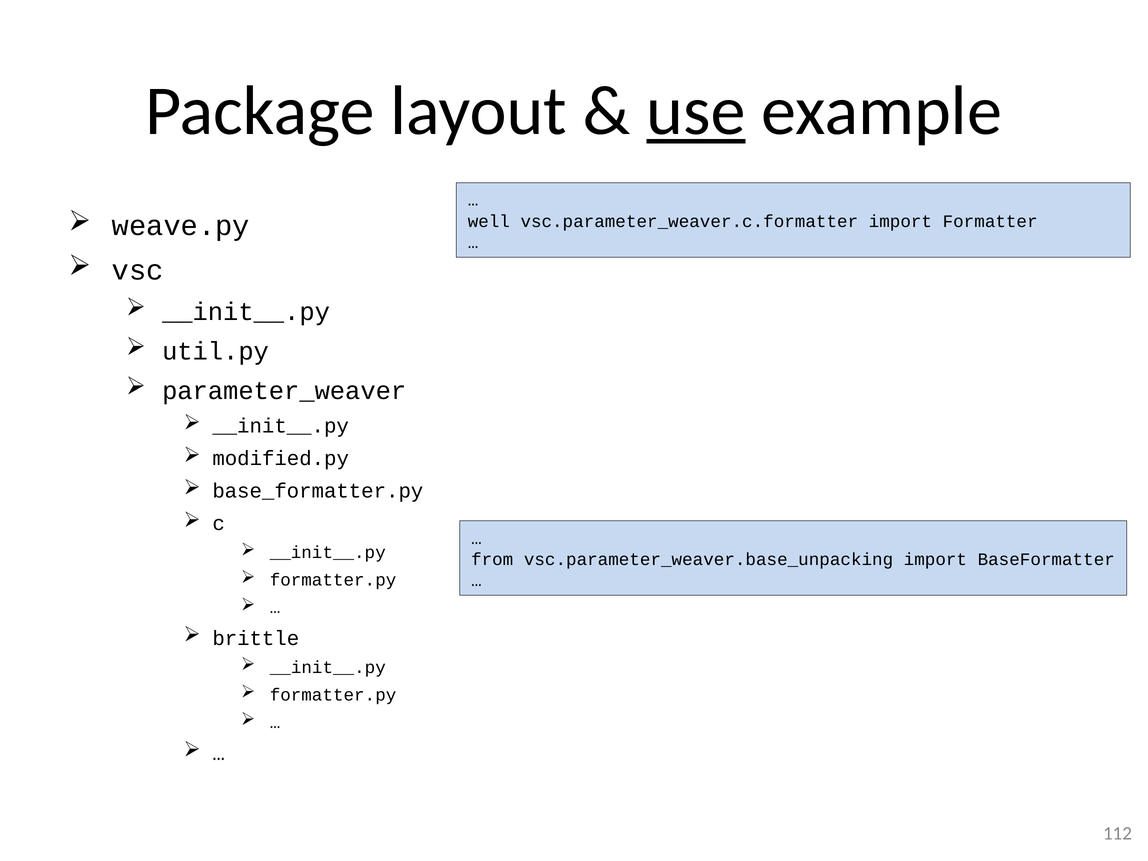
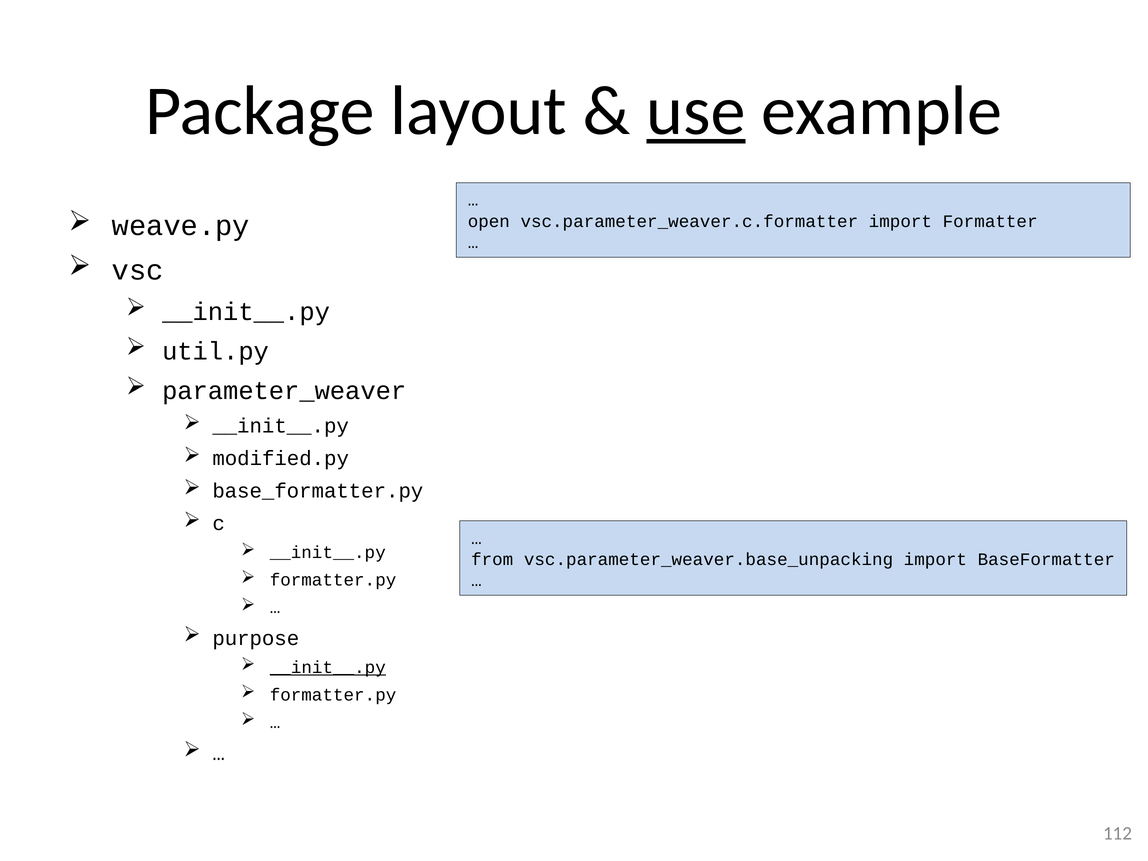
well: well -> open (489, 221)
brittle: brittle -> purpose (256, 638)
__init__.py underline: none -> present (328, 668)
